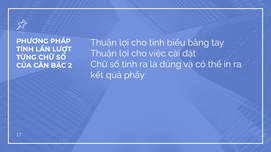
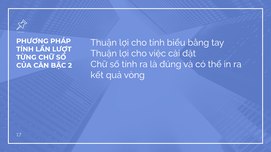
phẩy: phẩy -> vòng (134, 75)
